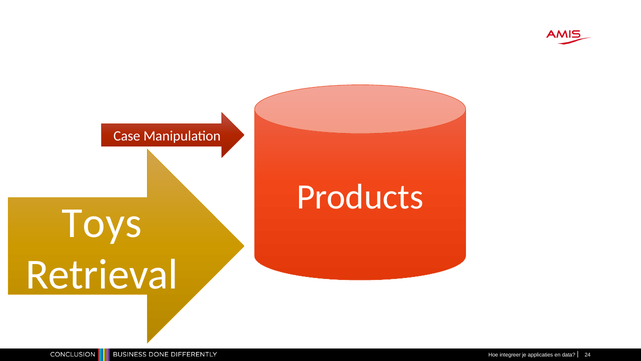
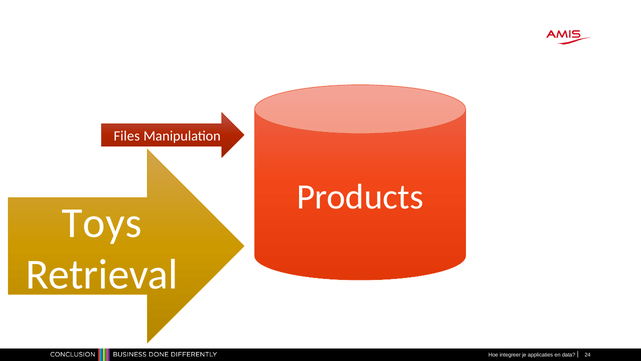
Case: Case -> Files (127, 136)
